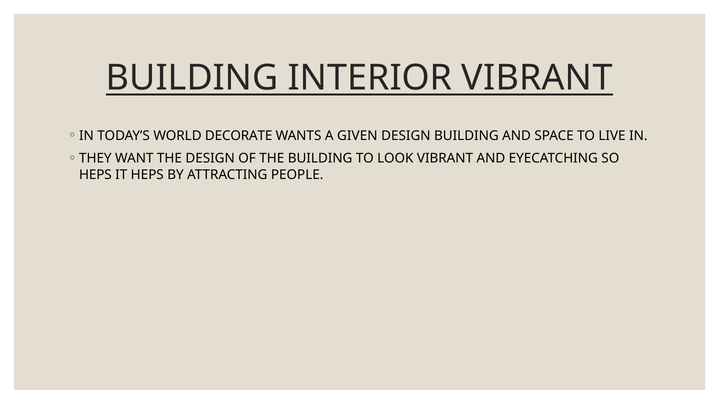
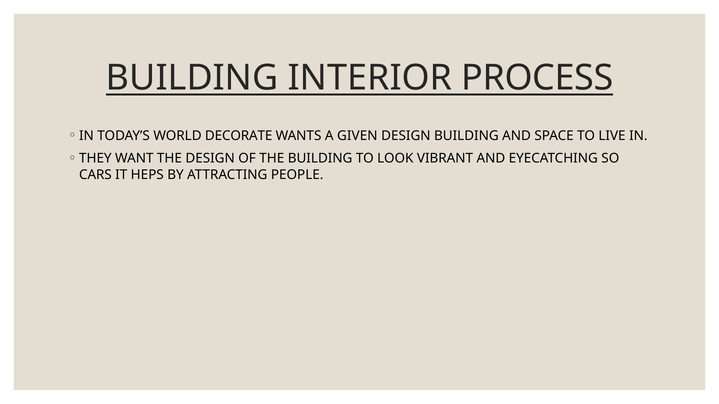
INTERIOR VIBRANT: VIBRANT -> PROCESS (537, 78)
HEPS: HEPS -> CARS (95, 175)
